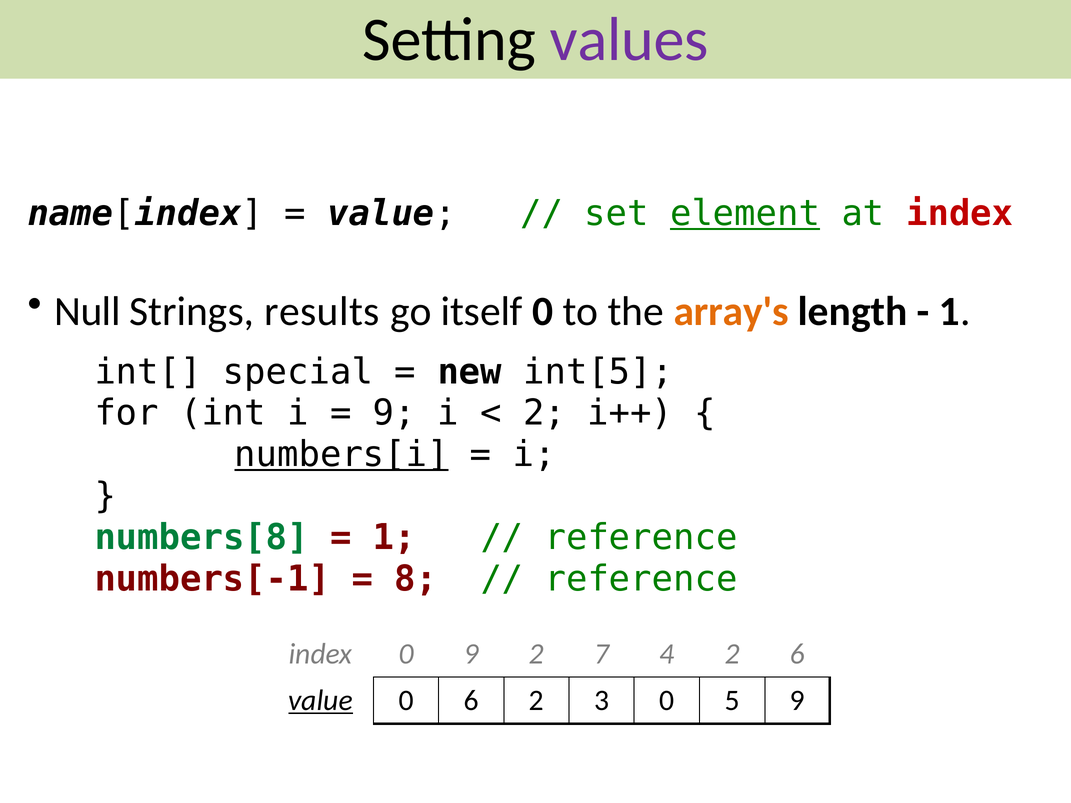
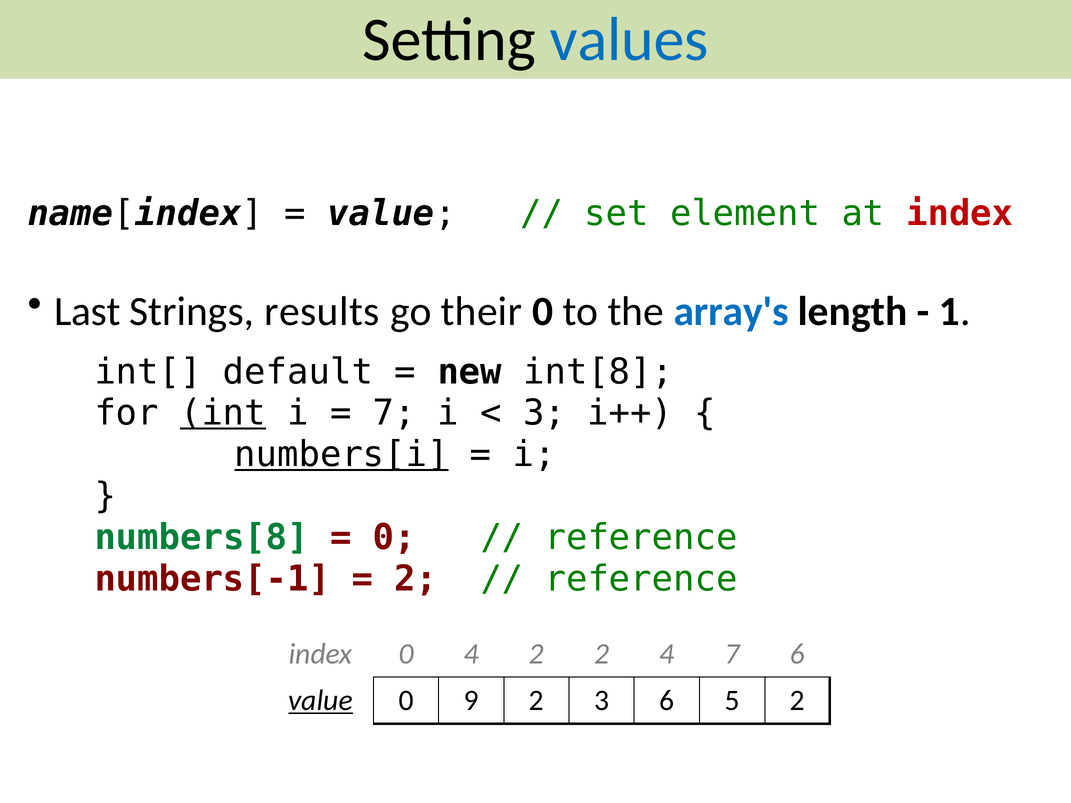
values colour: purple -> blue (629, 40)
element underline: present -> none (745, 214)
Null: Null -> Last (87, 312)
itself: itself -> their (482, 312)
array's colour: orange -> blue (731, 312)
special: special -> default (298, 372)
int[5: int[5 -> int[8 (598, 372)
int underline: none -> present (223, 413)
9: 9 -> 7 (394, 413)
2: 2 -> 3 (544, 413)
1: 1 -> 0 (394, 538)
8: 8 -> 2 (416, 579)
0 9: 9 -> 4 (471, 654)
2 7: 7 -> 2 (602, 654)
4 2: 2 -> 7 (732, 654)
0 6: 6 -> 9 (471, 701)
3 0: 0 -> 6 (667, 701)
5 9: 9 -> 2 (797, 701)
